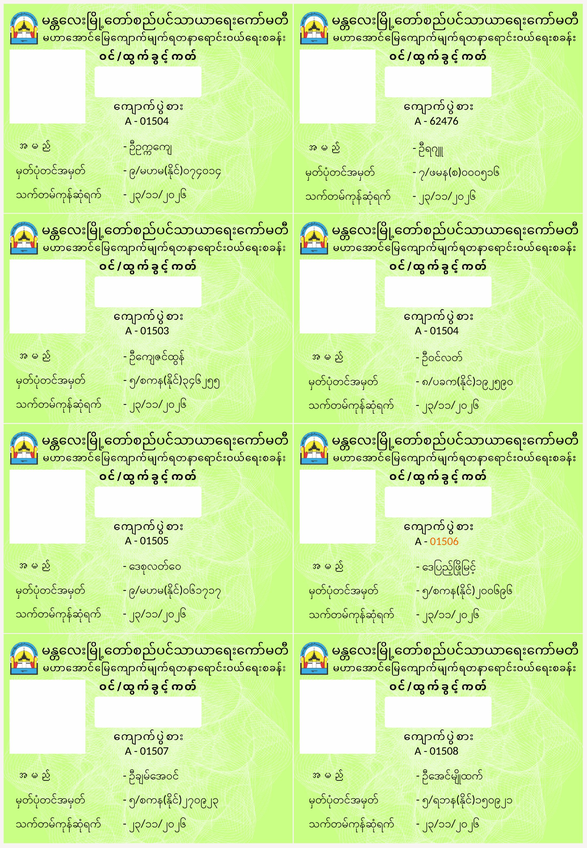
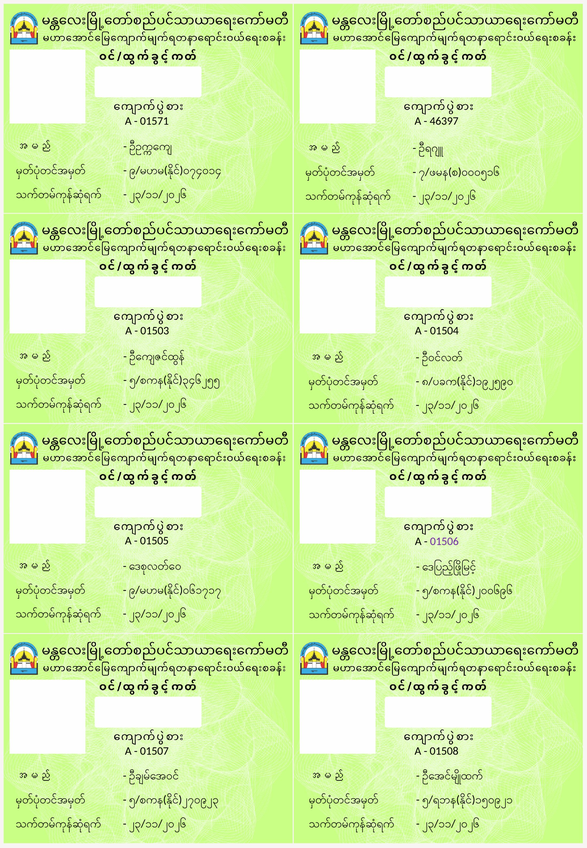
01504: 01504 -> 01571 (154, 121)
62476: 62476 -> 46397 (444, 121)
01506 colour: orange -> purple (444, 541)
